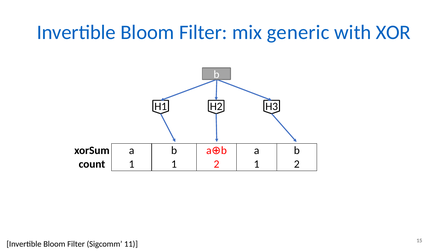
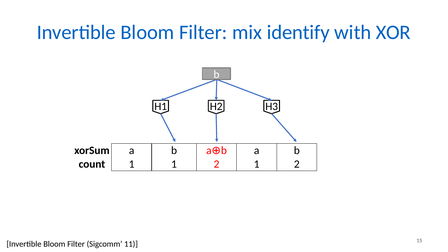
generic: generic -> identify (298, 33)
